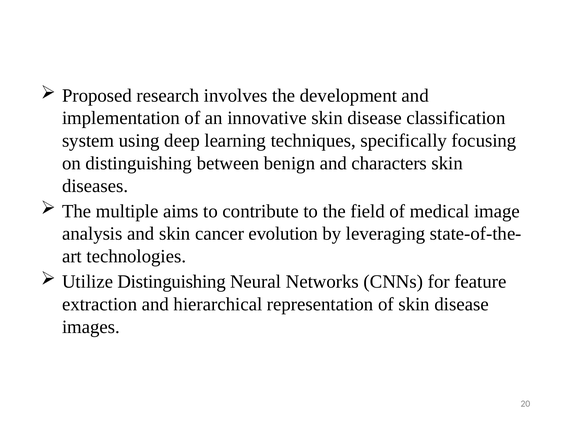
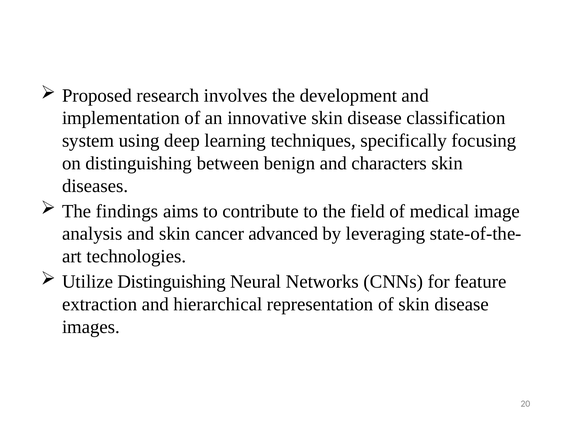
multiple: multiple -> findings (127, 211)
evolution: evolution -> advanced (283, 234)
